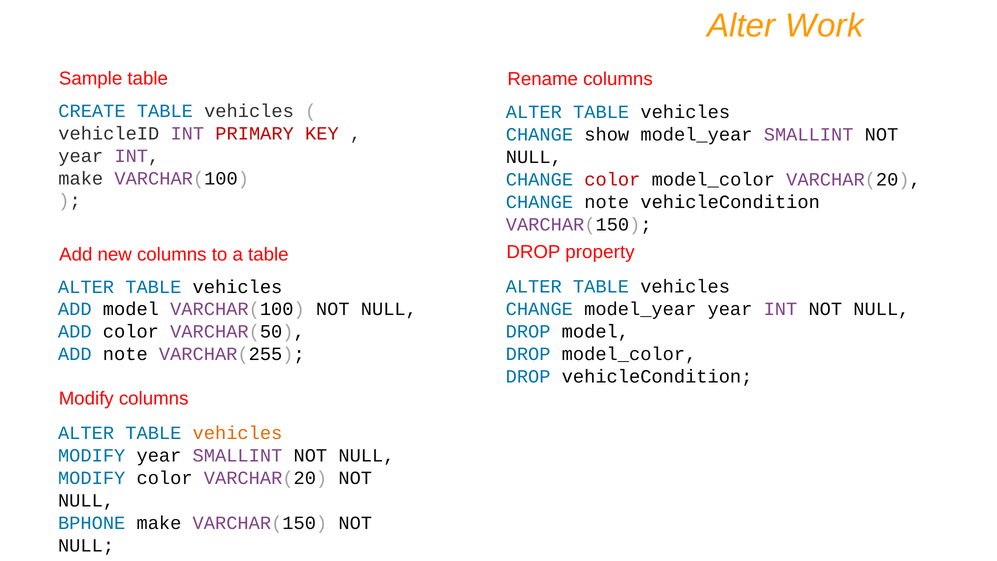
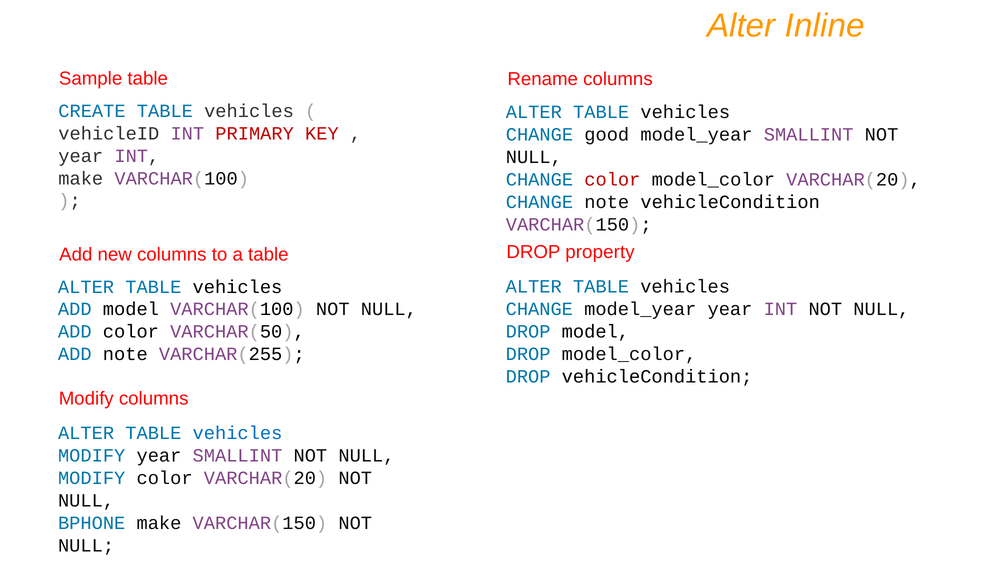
Work: Work -> Inline (825, 26)
show: show -> good (607, 135)
vehicles colour: orange -> blue (237, 433)
